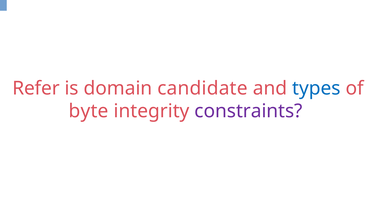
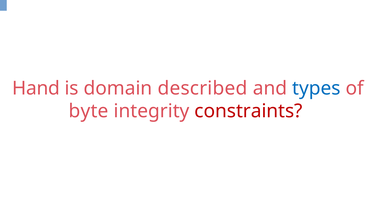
Refer: Refer -> Hand (36, 88)
candidate: candidate -> described (202, 88)
constraints colour: purple -> red (248, 111)
